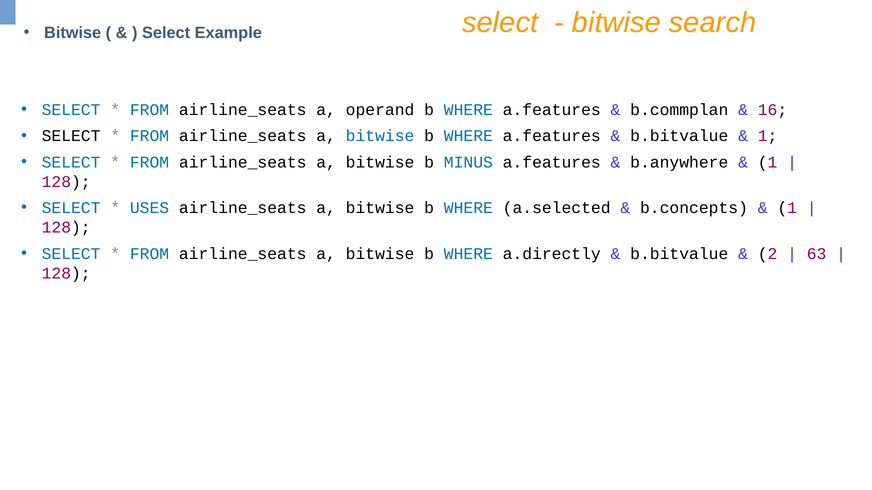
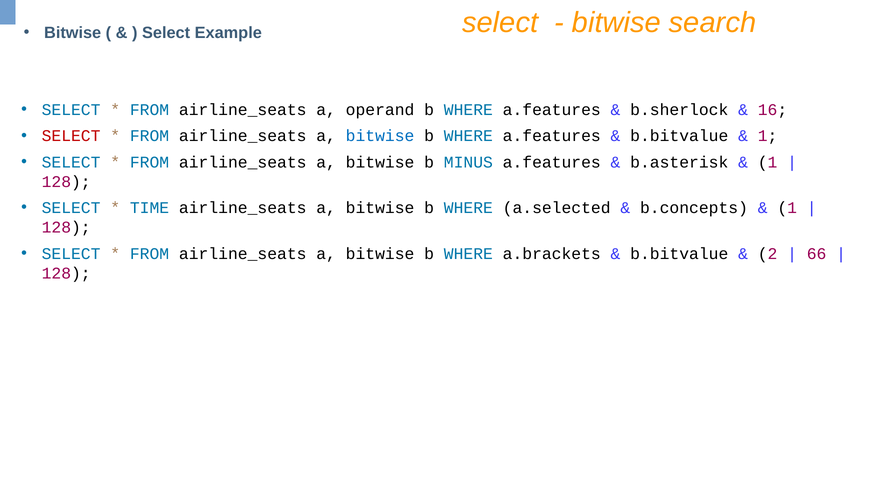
b.commplan: b.commplan -> b.sherlock (679, 110)
SELECT colour: black -> red (71, 136)
b.anywhere: b.anywhere -> b.asterisk (679, 162)
USES: USES -> TIME (150, 208)
a.directly: a.directly -> a.brackets (552, 254)
63: 63 -> 66 (817, 254)
